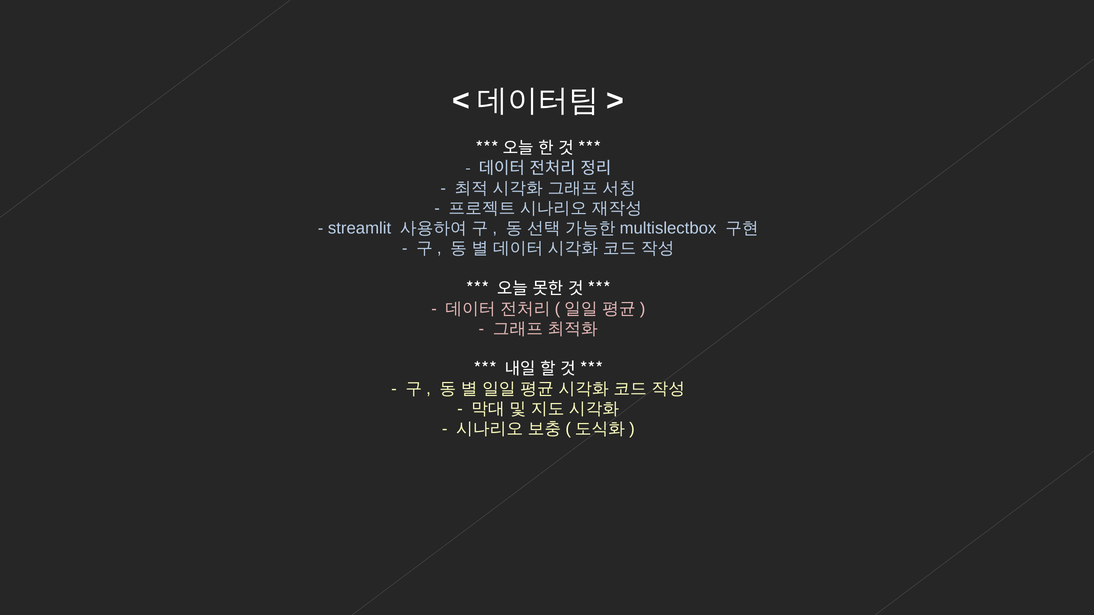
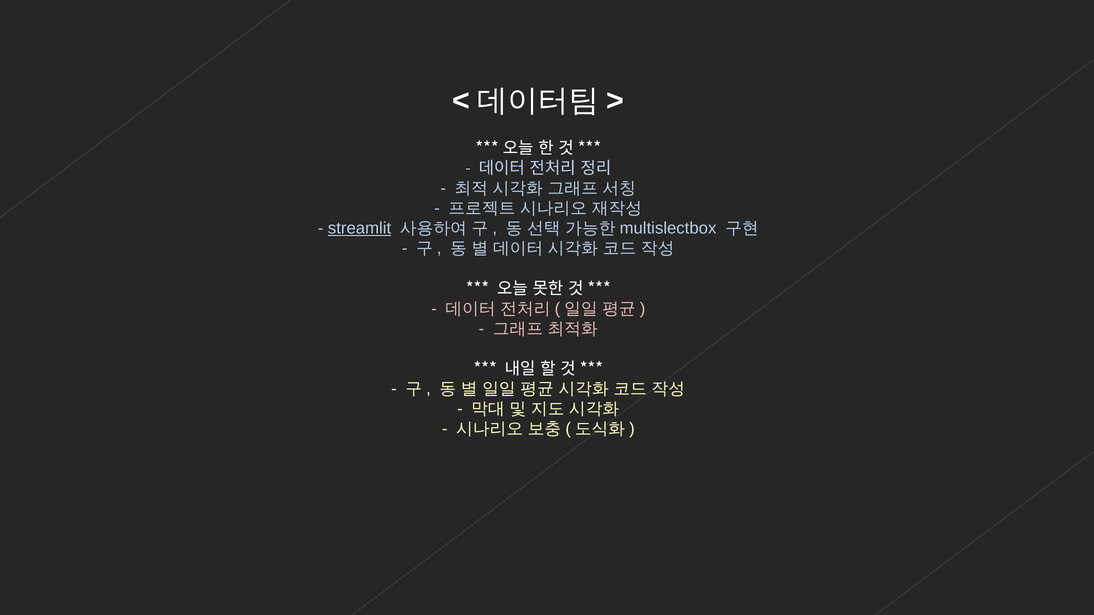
streamlit underline: none -> present (360, 228)
